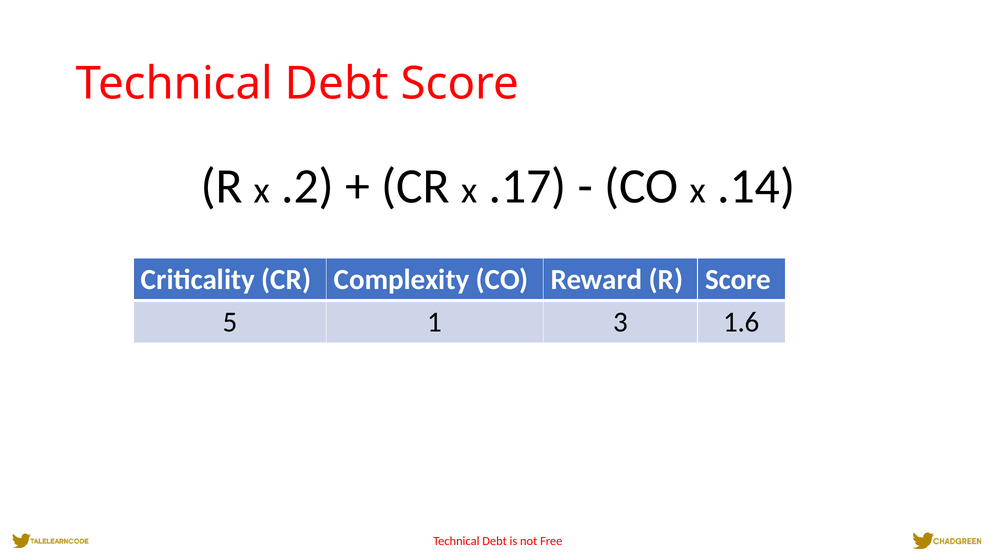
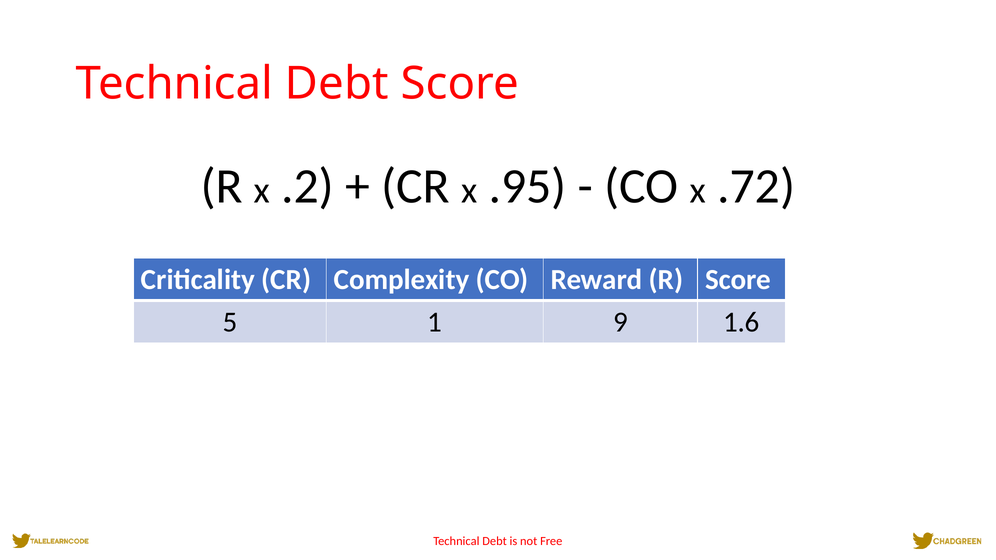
.17: .17 -> .95 (528, 187)
.14: .14 -> .72 (756, 187)
3: 3 -> 9 (620, 322)
